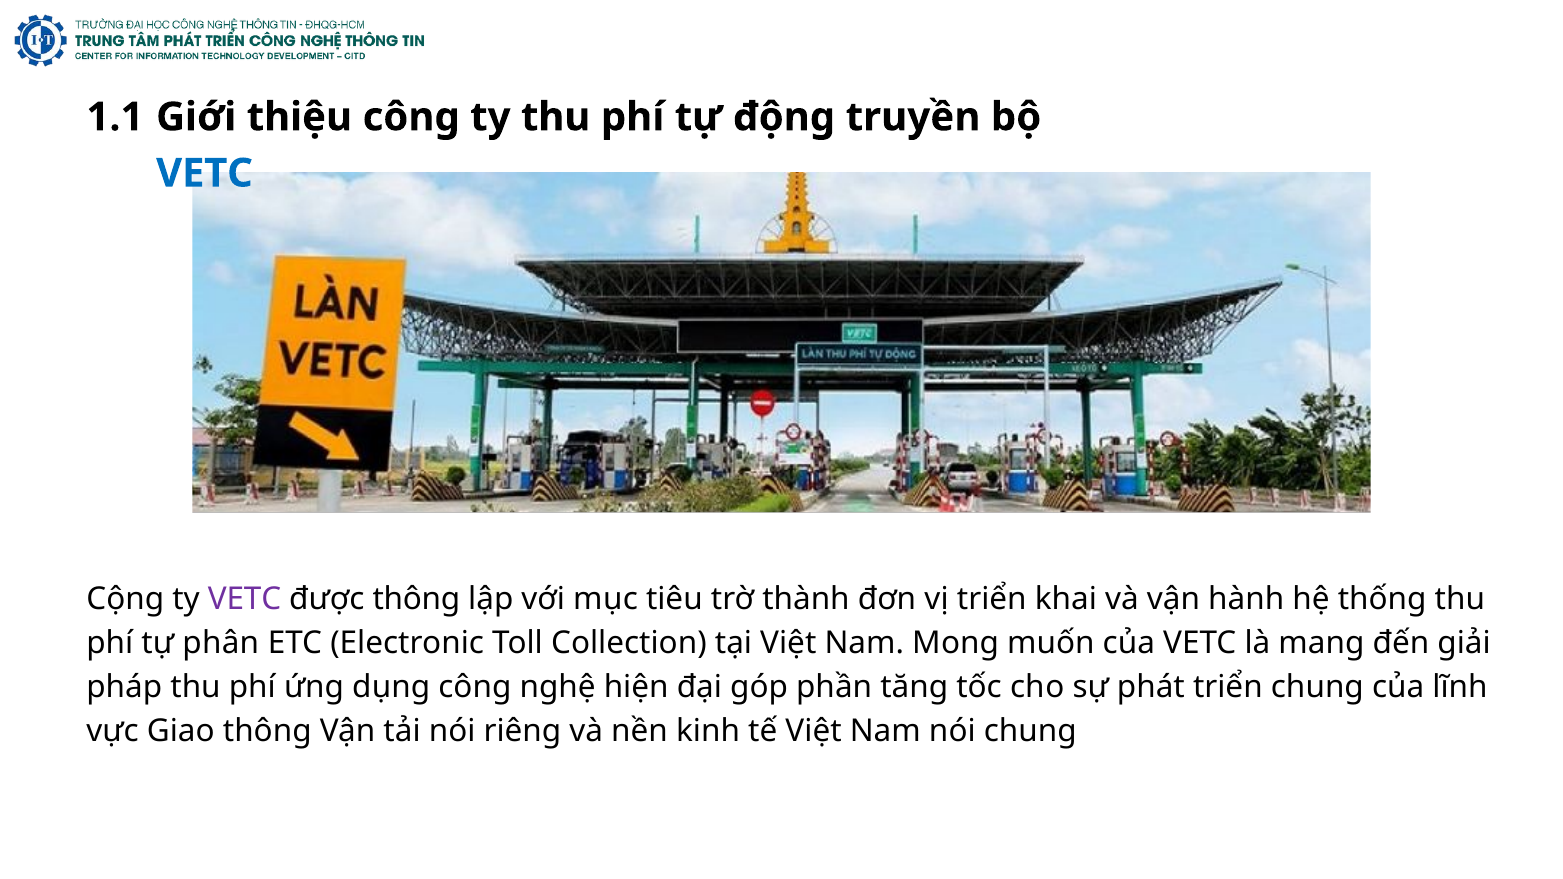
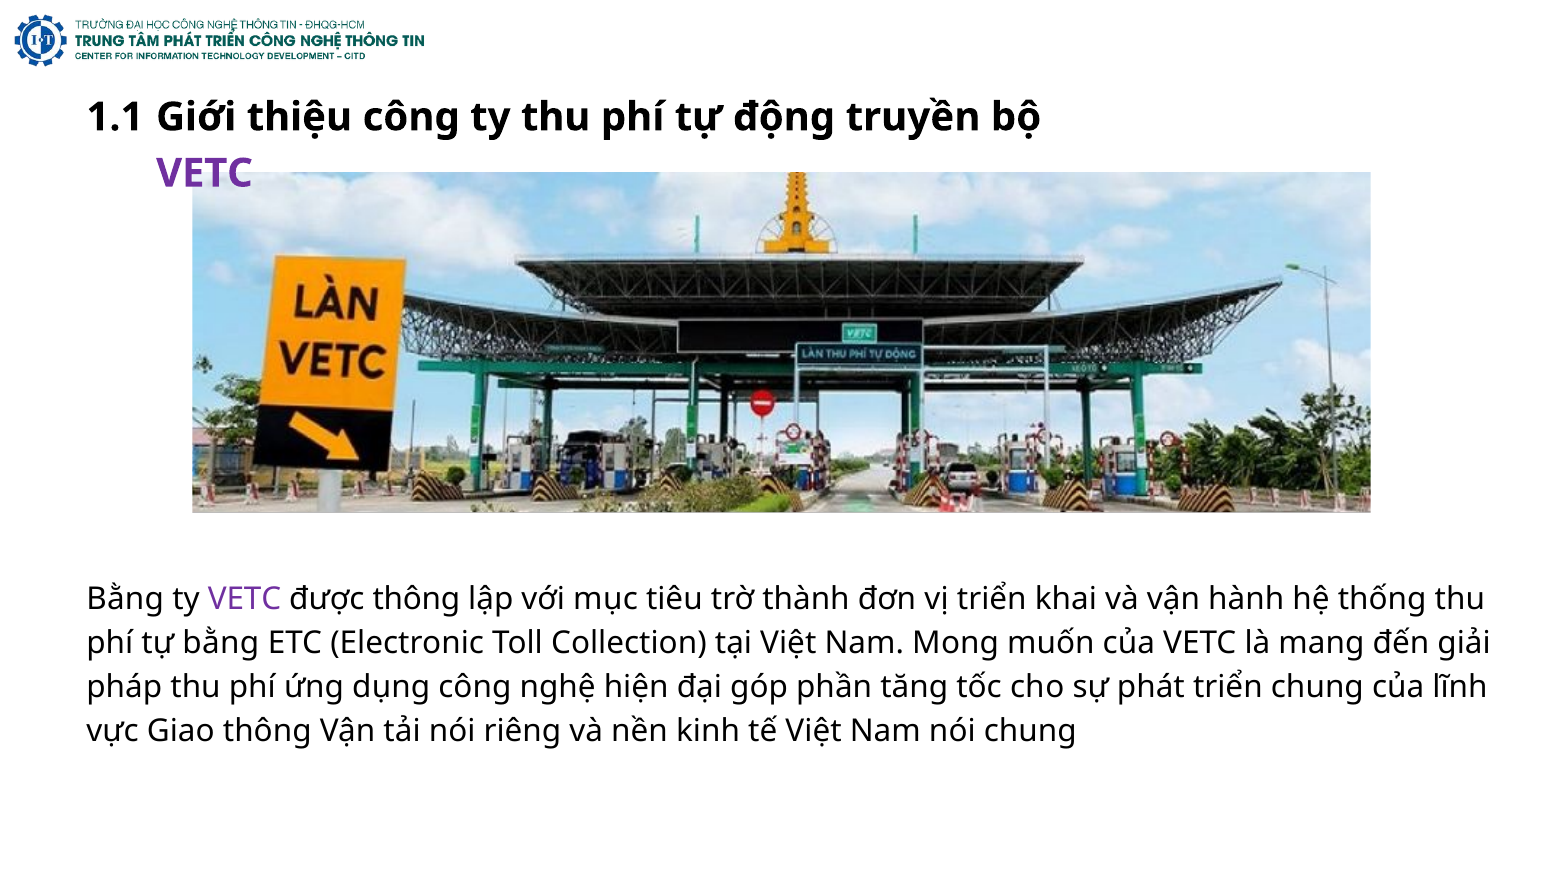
VETC colour: blue -> purple (204, 173)
Cộng: Cộng -> Bằng (125, 599)
tự phân: phân -> bằng (221, 643)
